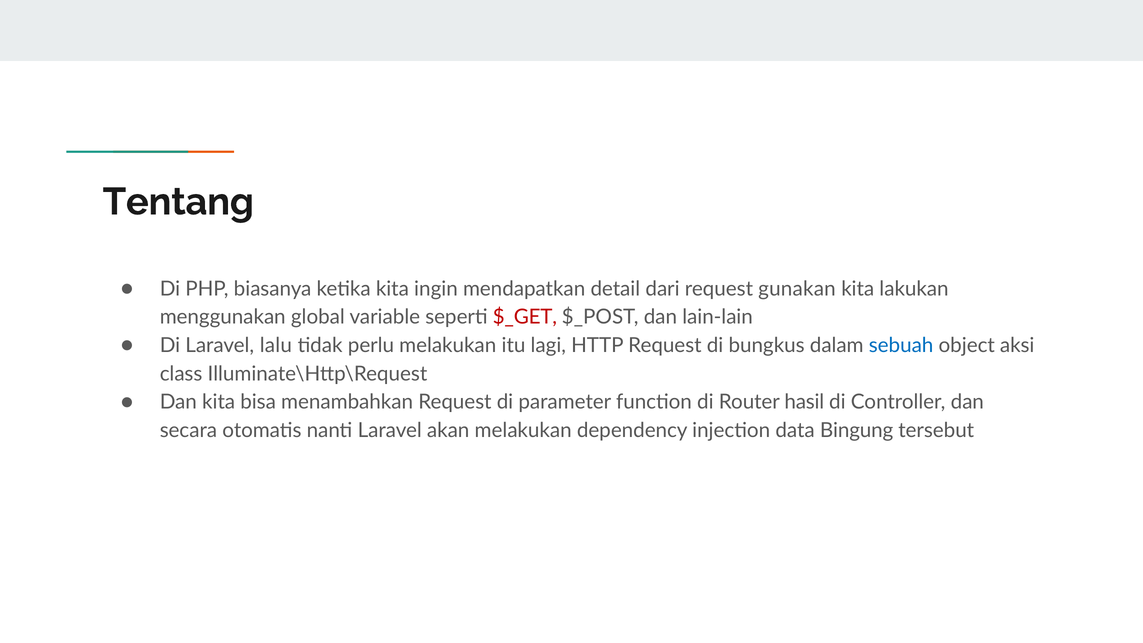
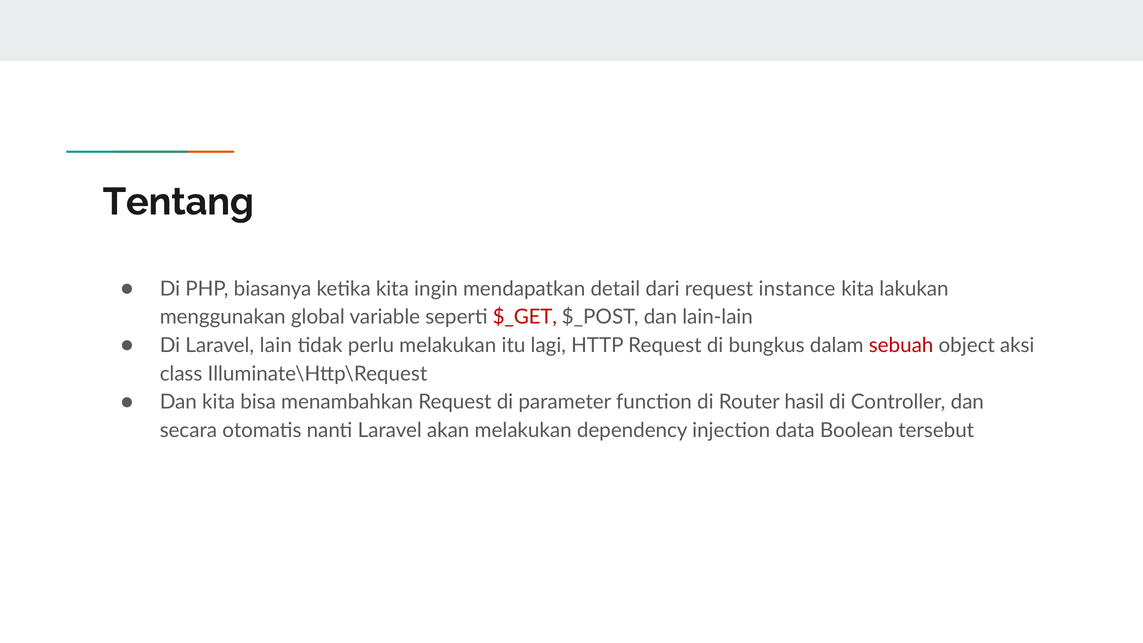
gunakan: gunakan -> instance (797, 289)
lalu: lalu -> lain (276, 345)
sebuah colour: blue -> red (901, 345)
Bingung: Bingung -> Boolean (857, 430)
